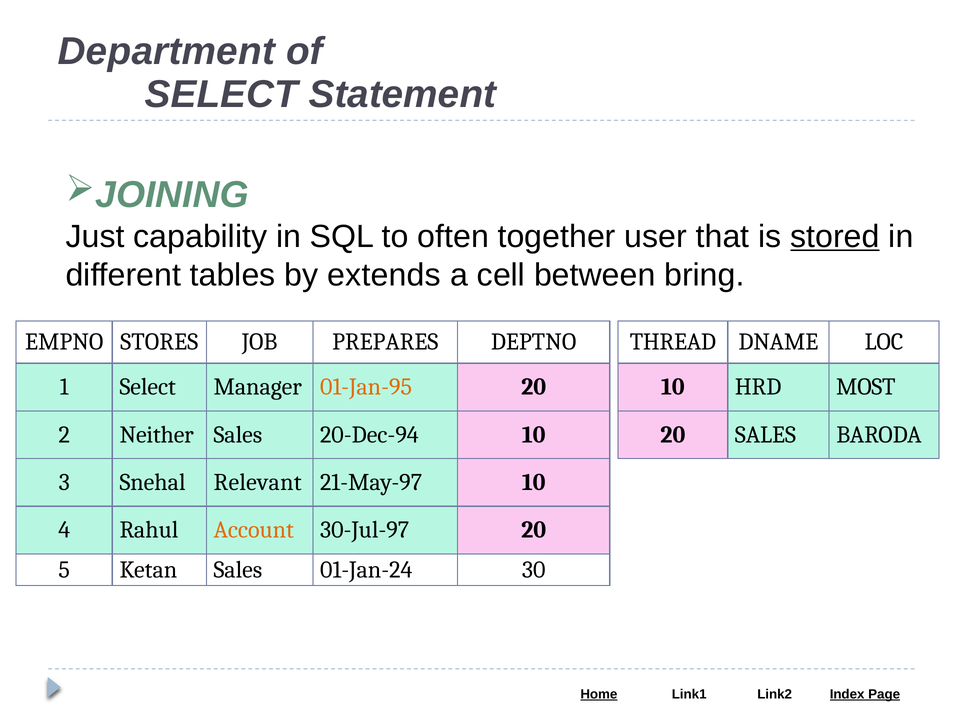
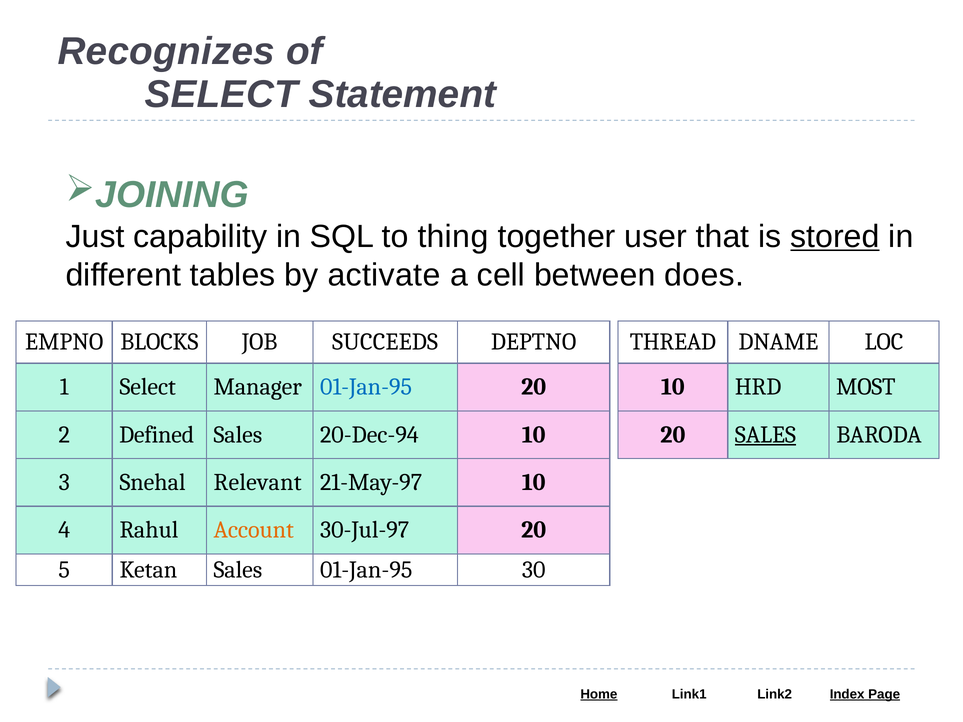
Department: Department -> Recognizes (166, 51)
often: often -> thing (453, 237)
extends: extends -> activate (384, 275)
bring: bring -> does (704, 275)
STORES: STORES -> BLOCKS (159, 342)
PREPARES: PREPARES -> SUCCEEDS (385, 342)
01-Jan-95 colour: orange -> blue (366, 387)
Neither: Neither -> Defined (157, 435)
SALES underline: none -> present (765, 435)
Sales 01-Jan-24: 01-Jan-24 -> 01-Jan-95 (366, 570)
